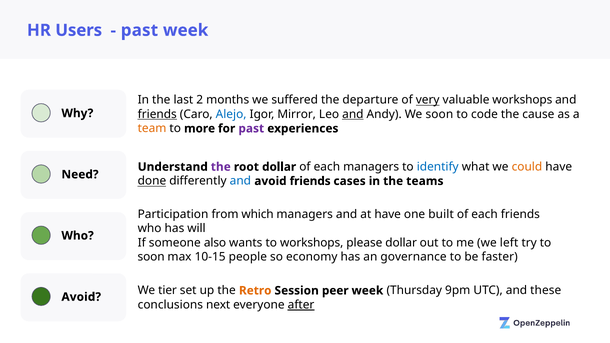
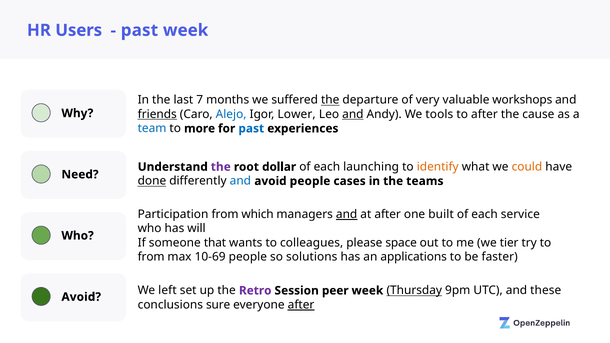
2: 2 -> 7 (200, 100)
the underline: none -> present (330, 100)
very underline: present -> none (428, 100)
Mirror: Mirror -> Lower (297, 114)
We soon: soon -> tools (439, 114)
to code: code -> after (484, 114)
team colour: orange -> blue (152, 129)
past colour: purple -> blue (251, 129)
each managers: managers -> launching (371, 167)
identify colour: blue -> orange (438, 167)
avoid friends: friends -> people (310, 181)
and underline: none -> present (347, 214)
at have: have -> after (388, 214)
each friends: friends -> service (520, 214)
also: also -> that (215, 243)
to workshops: workshops -> colleagues (312, 243)
please dollar: dollar -> space (401, 243)
left: left -> tier (509, 243)
soon: soon -> from (151, 257)
10-15: 10-15 -> 10-69 (210, 257)
economy: economy -> solutions (312, 257)
governance: governance -> applications (414, 257)
tier: tier -> left (167, 291)
Retro colour: orange -> purple (255, 291)
Thursday underline: none -> present (414, 291)
next: next -> sure (218, 305)
